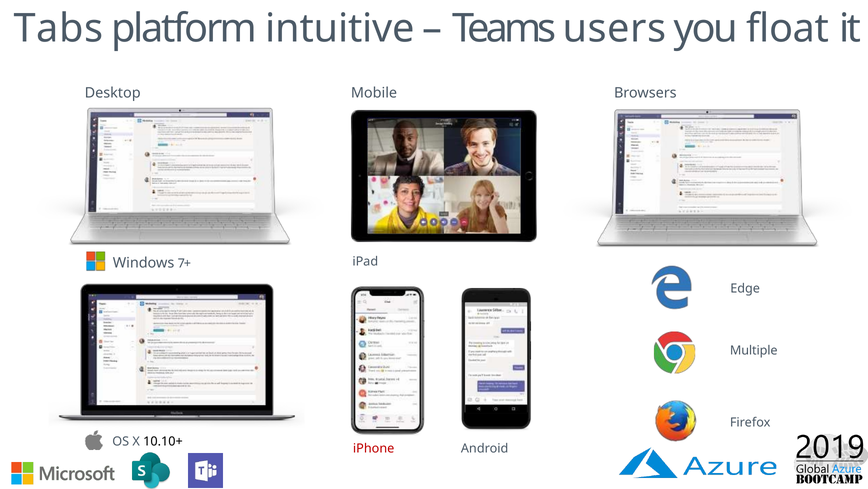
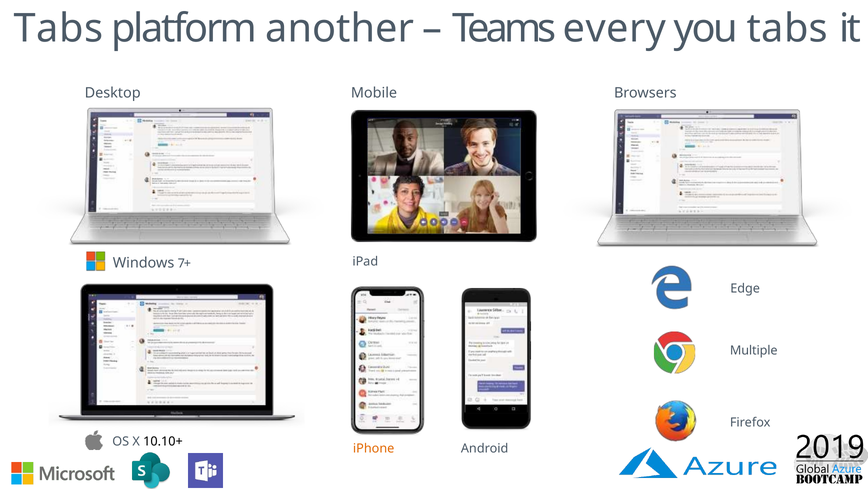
intuitive: intuitive -> another (340, 28)
users: users -> every (615, 28)
you float: float -> tabs (787, 28)
iPhone colour: red -> orange (374, 448)
